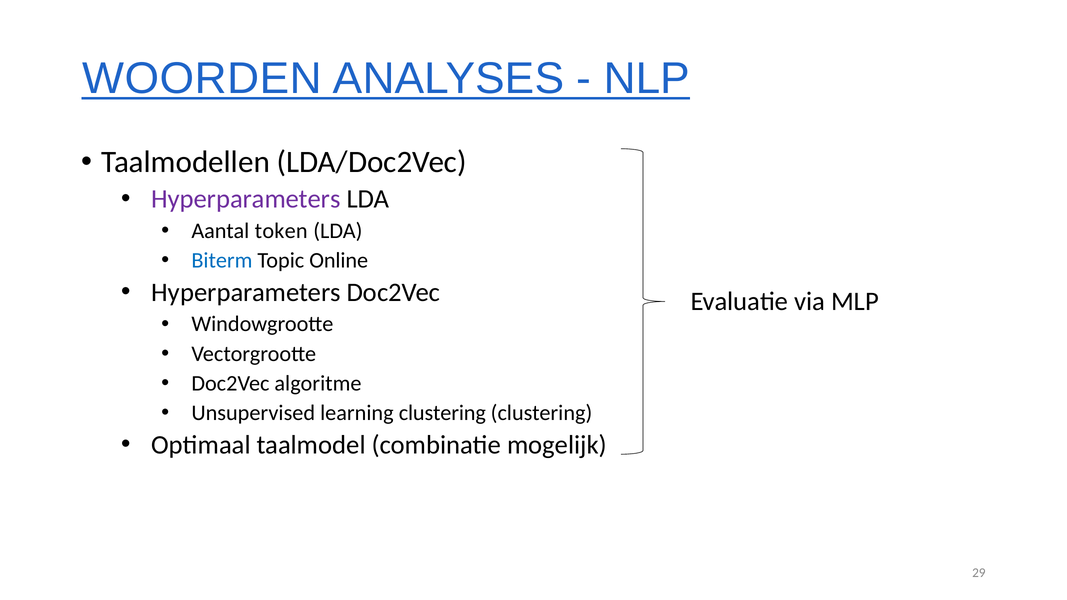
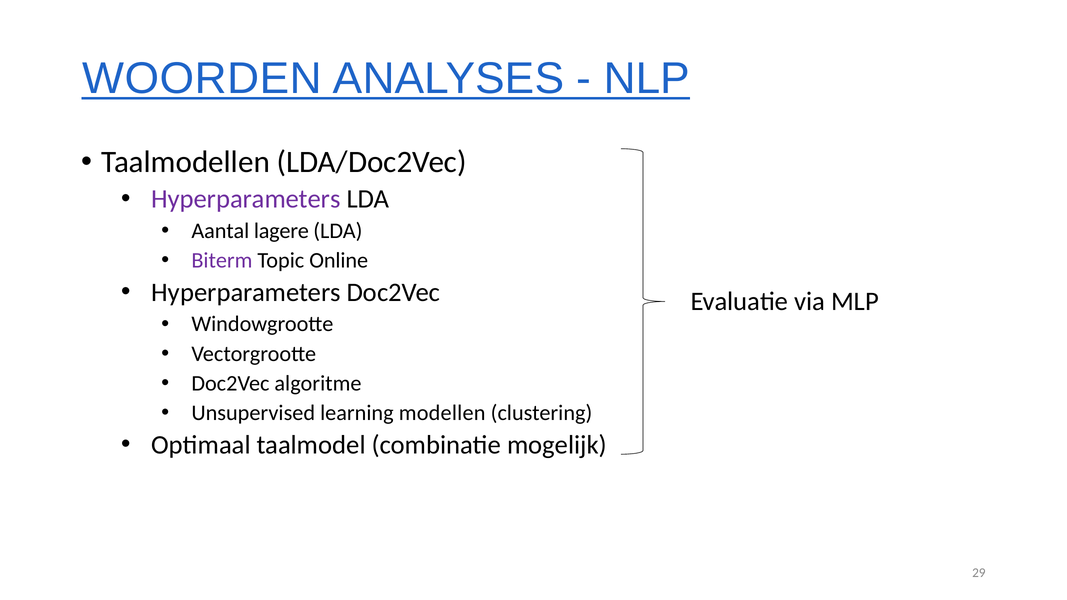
token: token -> lagere (281, 231)
Biterm colour: blue -> purple (222, 260)
learning clustering: clustering -> modellen (442, 413)
